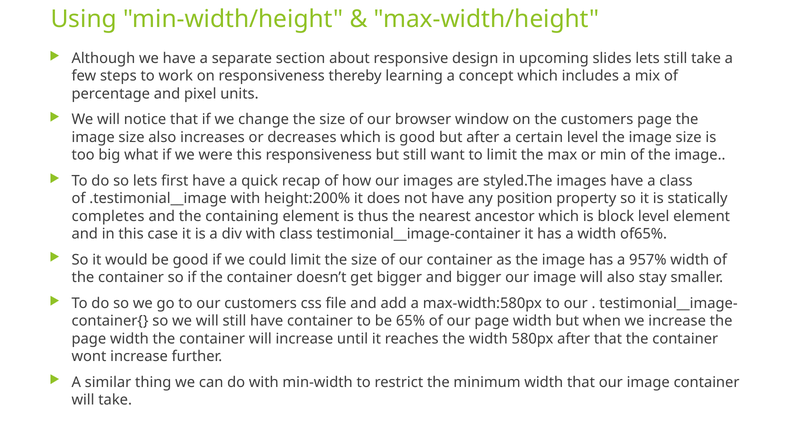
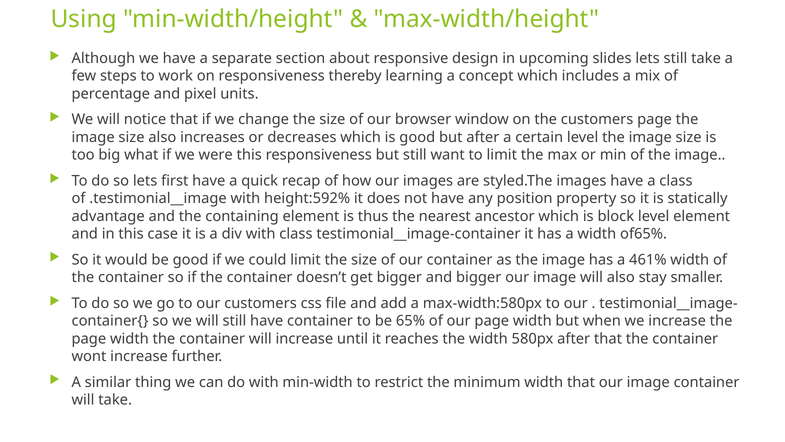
height:200%: height:200% -> height:592% (307, 198)
completes: completes -> advantage (108, 216)
957%: 957% -> 461% (648, 259)
